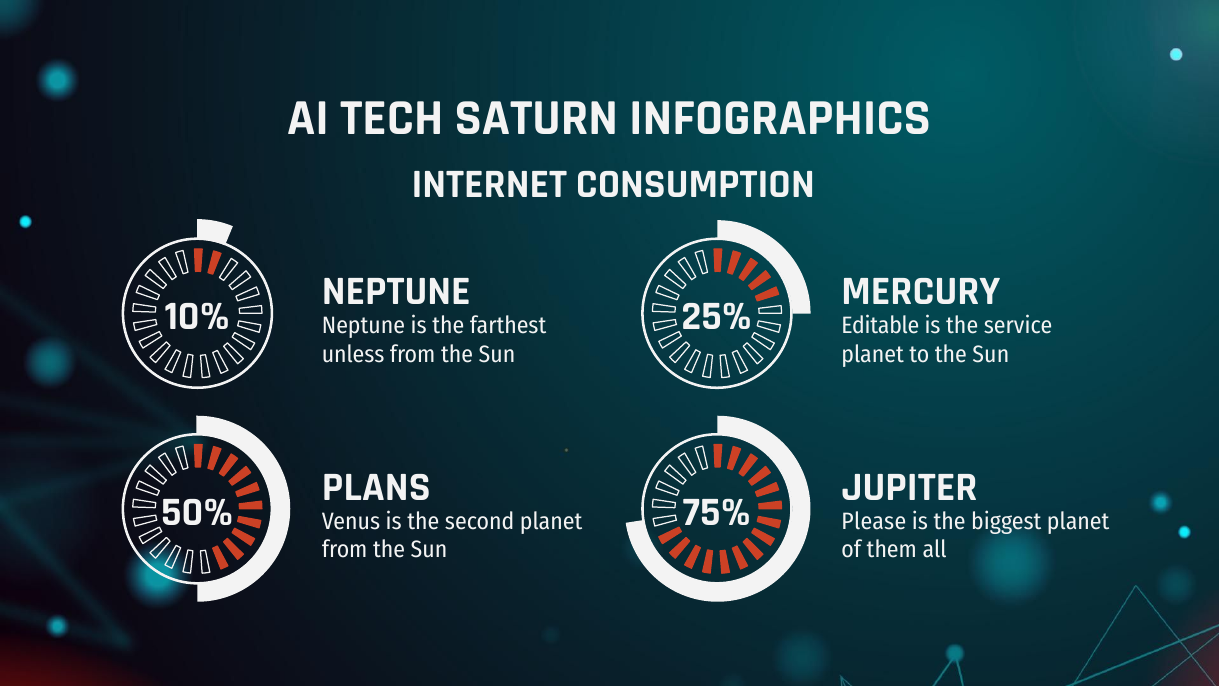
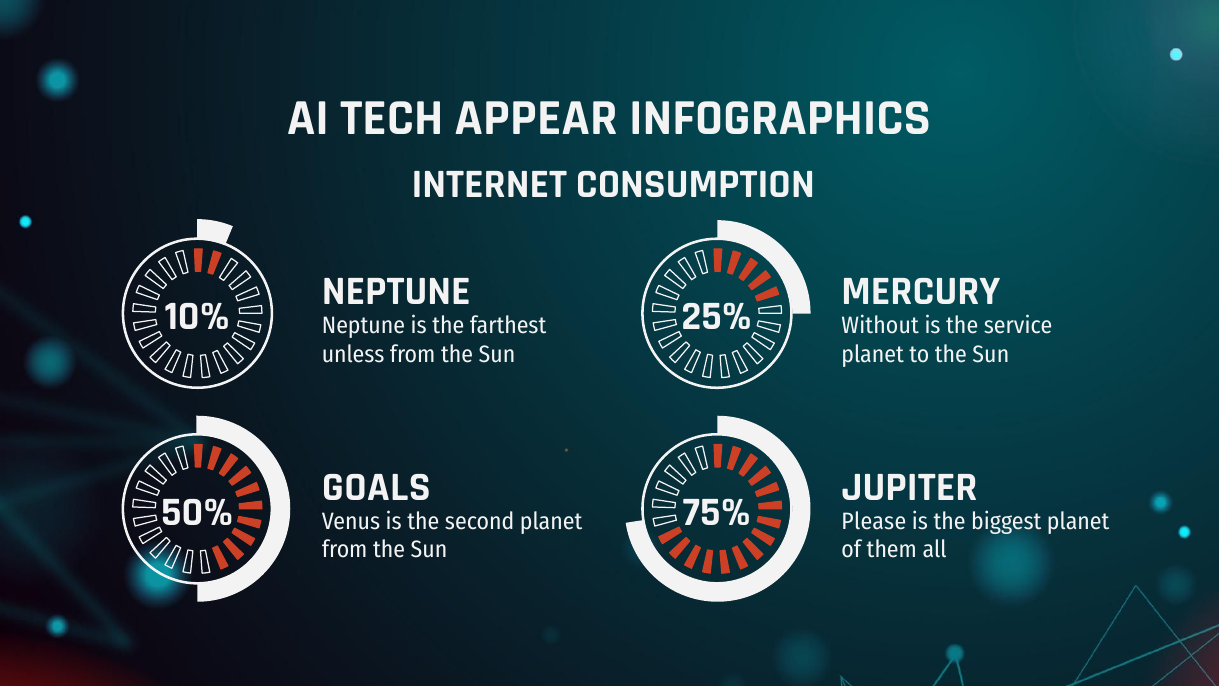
SATURN: SATURN -> APPEAR (536, 118)
Editable: Editable -> Without (880, 326)
PLANS: PLANS -> GOALS (376, 486)
